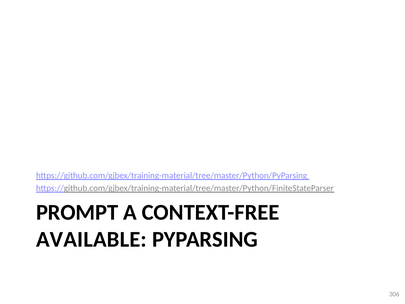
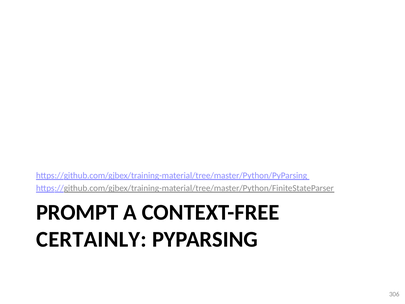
AVAILABLE: AVAILABLE -> CERTAINLY (91, 239)
